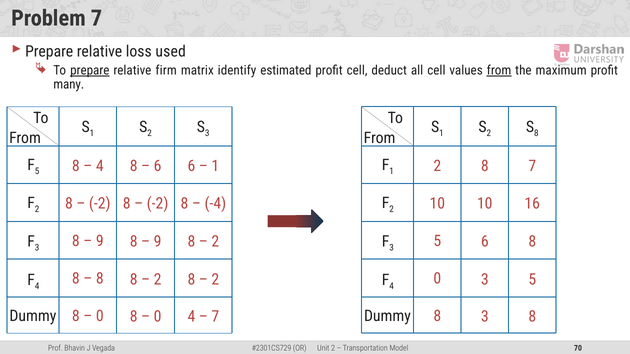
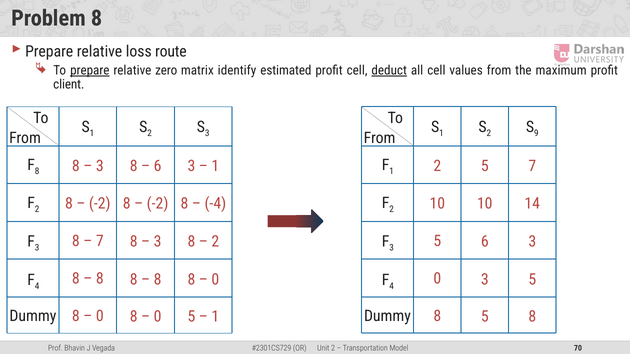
Problem 7: 7 -> 8 (96, 18)
used: used -> route (171, 51)
firm: firm -> zero (166, 70)
deduct underline: none -> present (389, 70)
from underline: present -> none (499, 70)
many: many -> client (69, 85)
8: 8 -> 9 (536, 133)
5: 5 -> 8 (37, 171)
4: 4 -> 3 (100, 166)
6: 6 -> 3 (191, 166)
8: 8 -> 5 (485, 166)
16: 16 -> 14 (532, 204)
9: 9 -> 7 (100, 241)
9: 9 -> 3 (158, 242)
5 6 8: 8 -> 3 (532, 242)
2: 2 -> 8 (158, 280)
2: 2 -> 0 (215, 280)
0 4: 4 -> 5 (191, 317)
7: 7 -> 1 (215, 317)
8 3: 3 -> 5 (485, 317)
